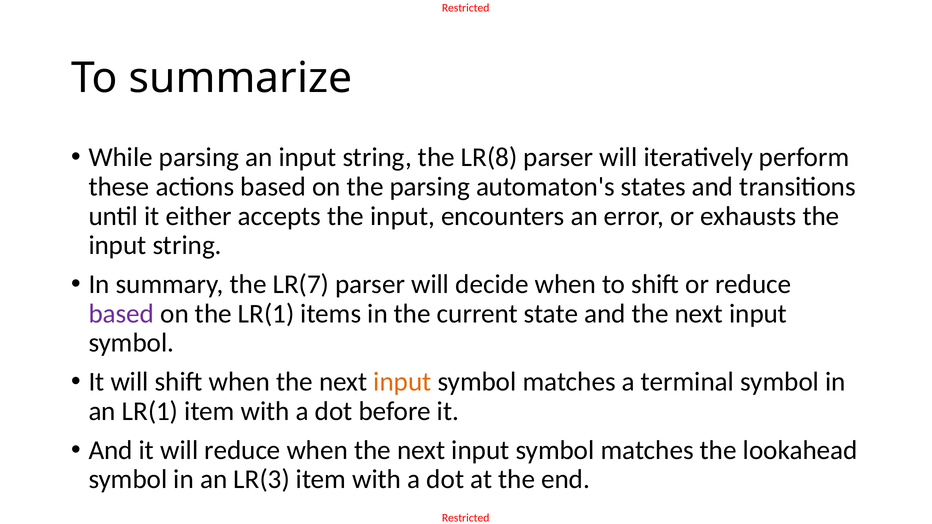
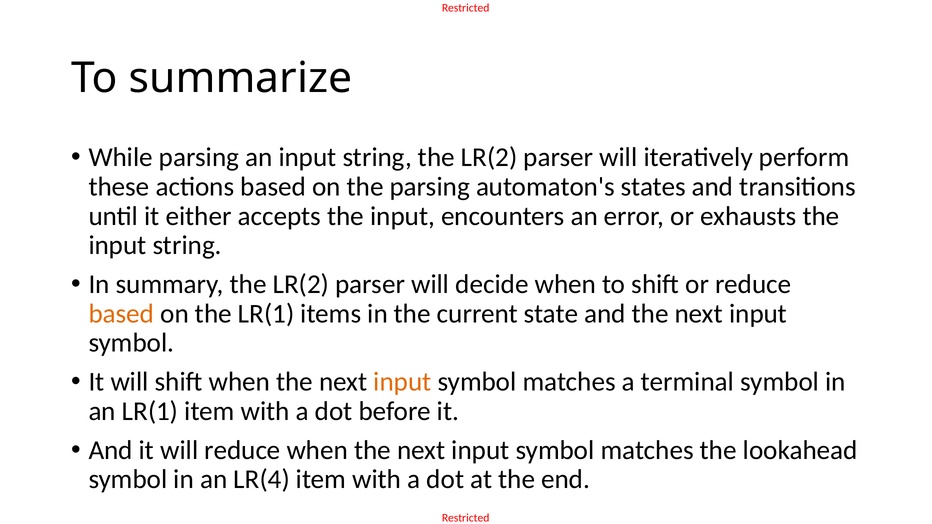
string the LR(8: LR(8 -> LR(2 (489, 158)
summary the LR(7: LR(7 -> LR(2 (301, 284)
based colour: purple -> orange (121, 314)
LR(3: LR(3 -> LR(4 (262, 480)
